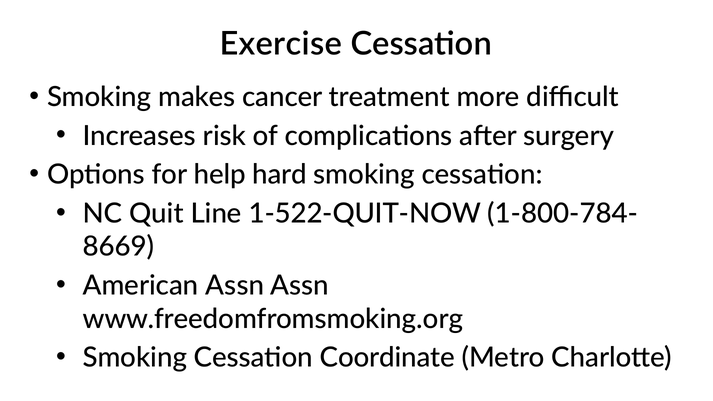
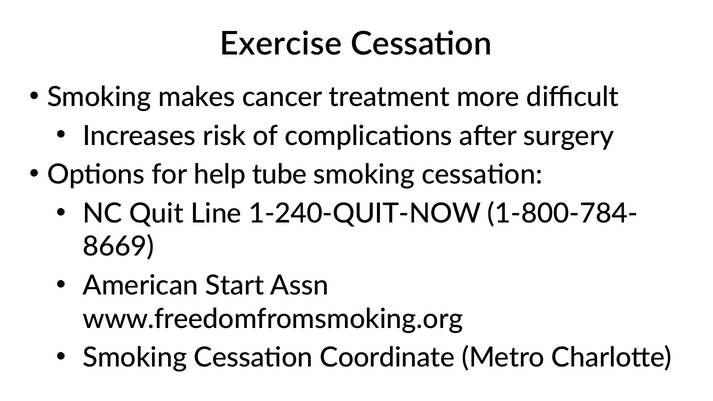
hard: hard -> tube (279, 175)
1-522-QUIT-NOW: 1-522-QUIT-NOW -> 1-240-QUIT-NOW (365, 214)
American Assn: Assn -> Start (235, 286)
